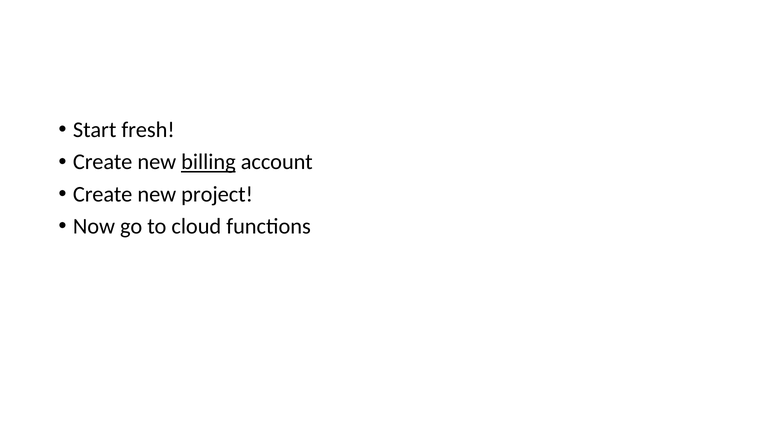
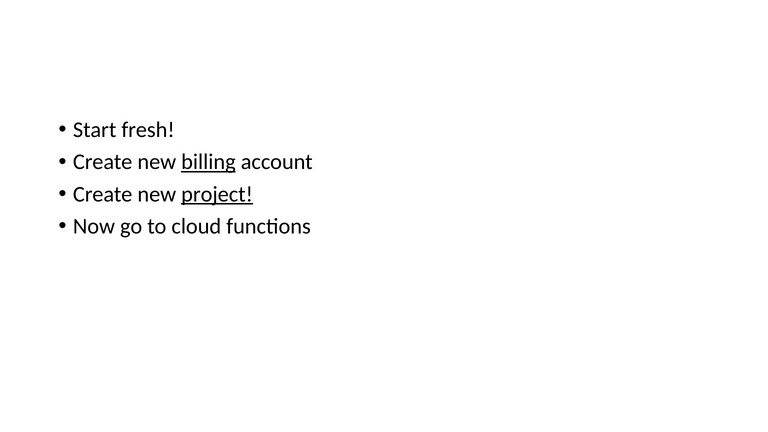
project underline: none -> present (217, 194)
